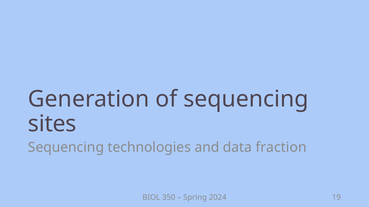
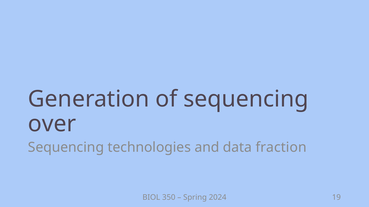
sites: sites -> over (52, 124)
